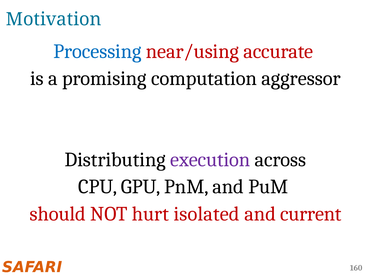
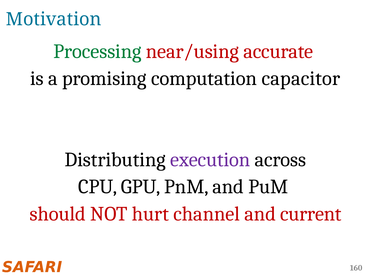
Processing colour: blue -> green (97, 51)
aggressor: aggressor -> capacitor (301, 78)
isolated: isolated -> channel (207, 213)
